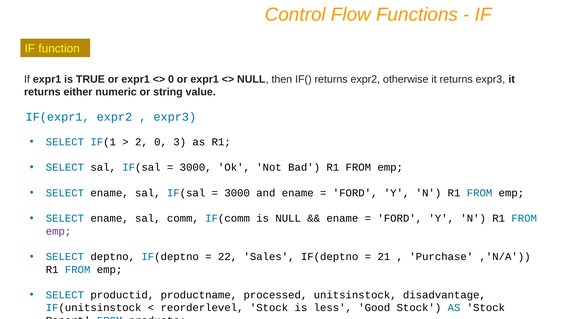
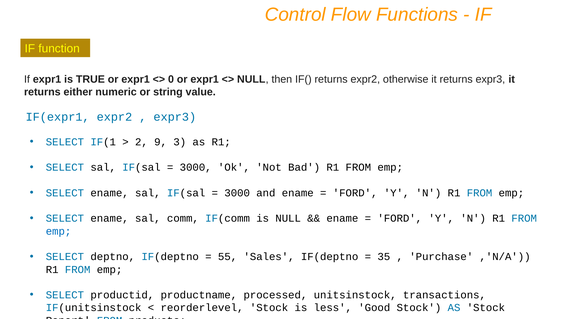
2 0: 0 -> 9 (161, 142)
emp colour: purple -> blue (59, 231)
22: 22 -> 55 (228, 257)
21: 21 -> 35 (384, 257)
disadvantage: disadvantage -> transactions (444, 295)
